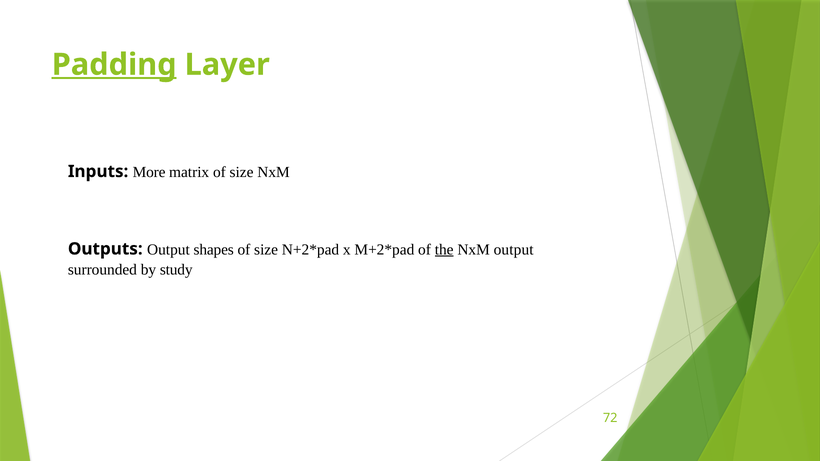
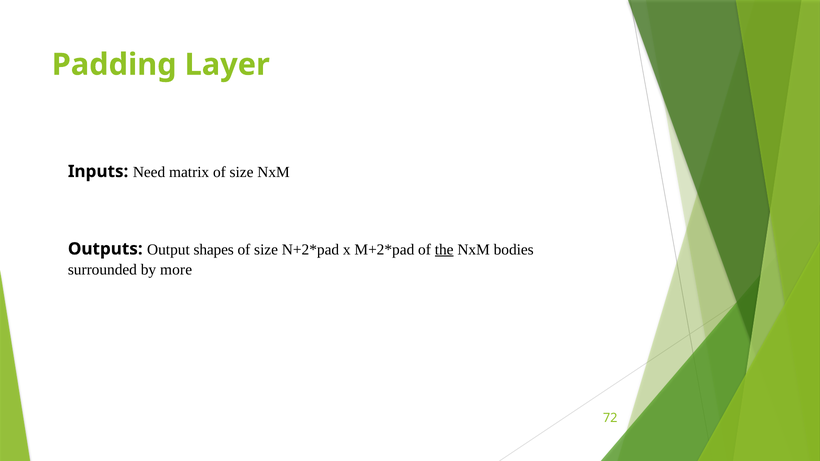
Padding underline: present -> none (114, 65)
More: More -> Need (149, 172)
NxM output: output -> bodies (514, 250)
study: study -> more (176, 270)
